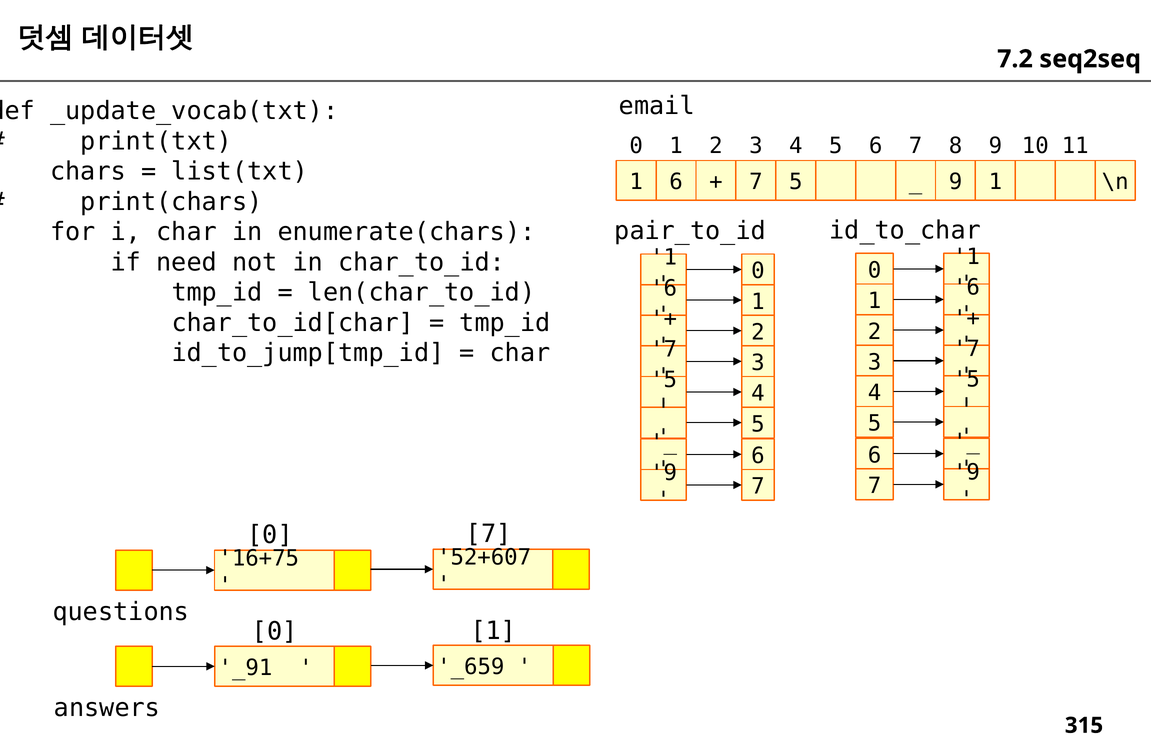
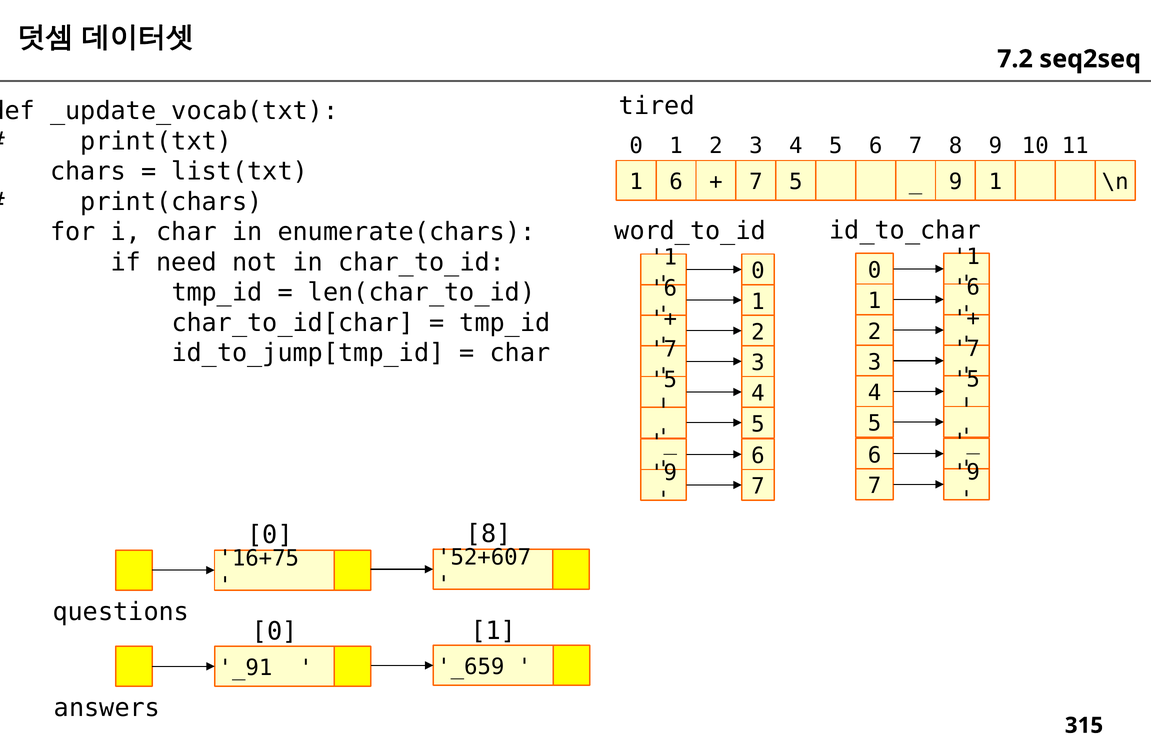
email: email -> tired (657, 106)
pair_to_id: pair_to_id -> word_to_id (690, 231)
7: 7 -> 8 (489, 534)
